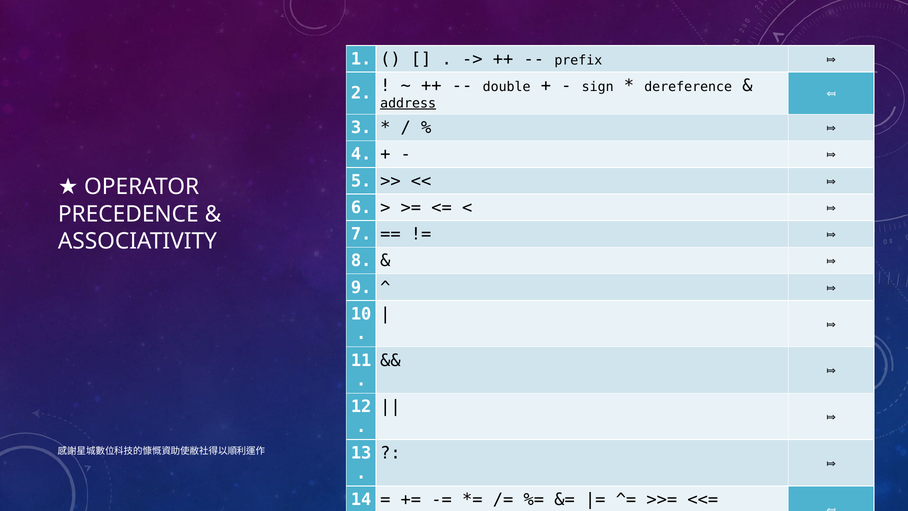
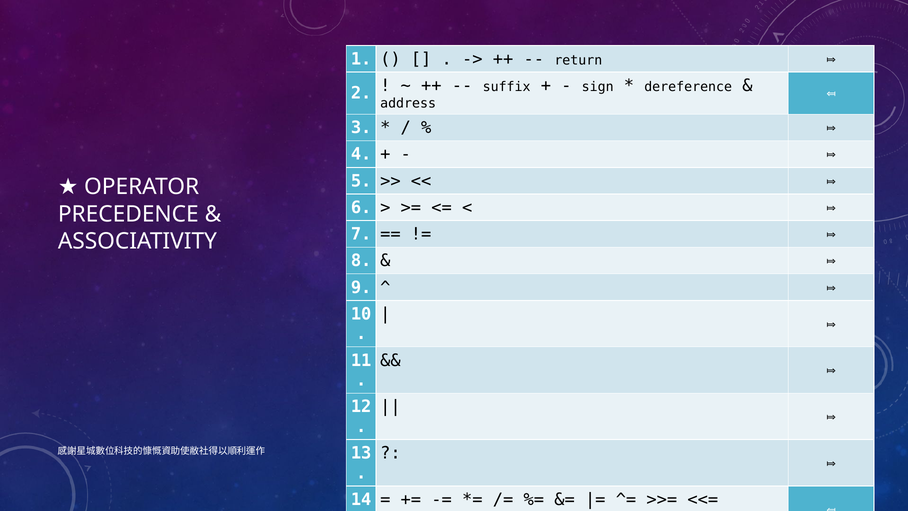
prefix: prefix -> return (578, 60)
double: double -> suffix (507, 87)
address underline: present -> none (408, 103)
